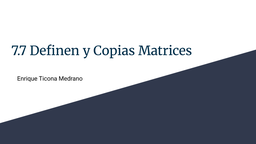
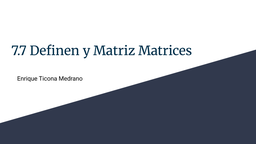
Copias: Copias -> Matriz (114, 51)
